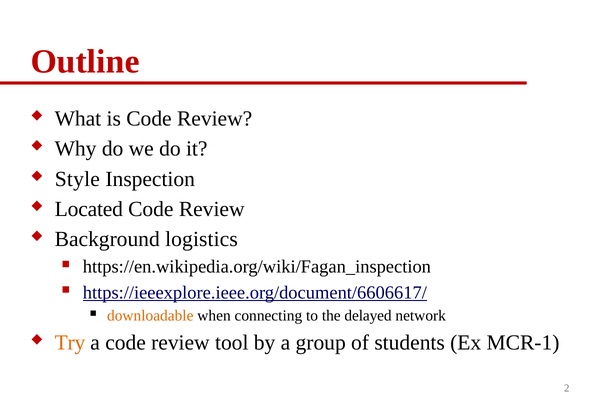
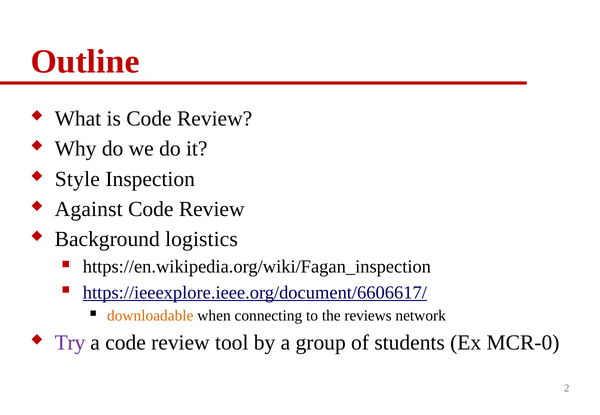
Located: Located -> Against (89, 209)
delayed: delayed -> reviews (368, 316)
Try colour: orange -> purple (70, 343)
MCR-1: MCR-1 -> MCR-0 (523, 343)
